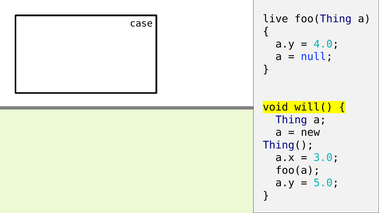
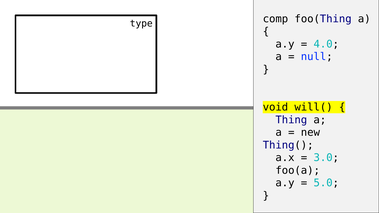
live: live -> comp (275, 19)
case: case -> type (141, 24)
